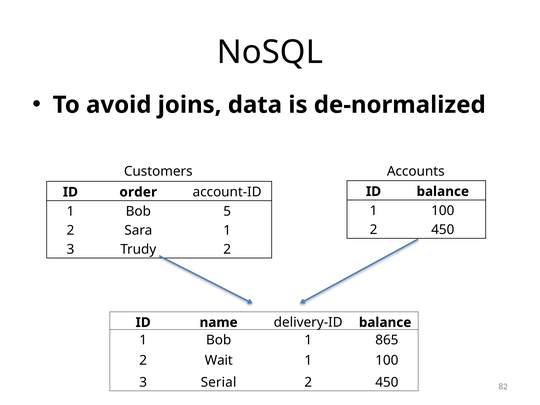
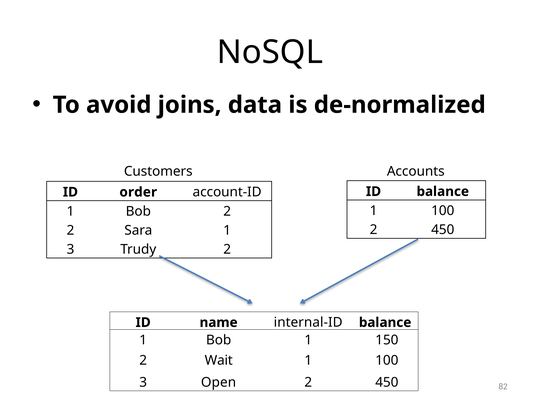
Bob 5: 5 -> 2 (227, 211)
delivery-ID: delivery-ID -> internal-ID (308, 322)
865: 865 -> 150 (387, 340)
Serial: Serial -> Open (219, 382)
